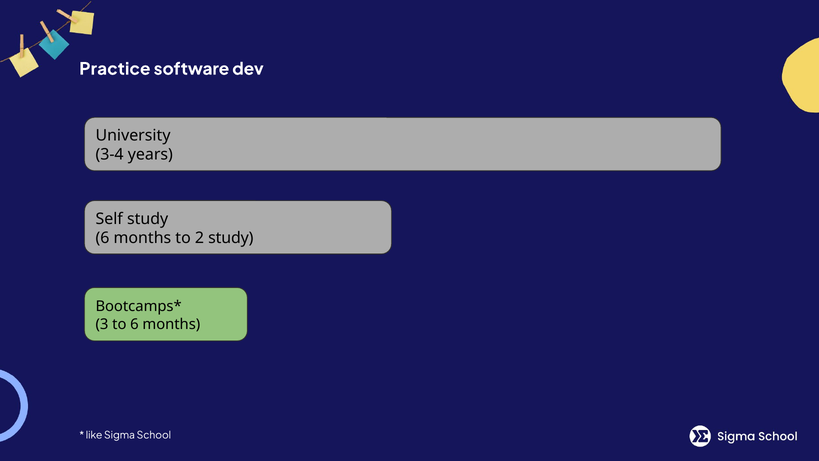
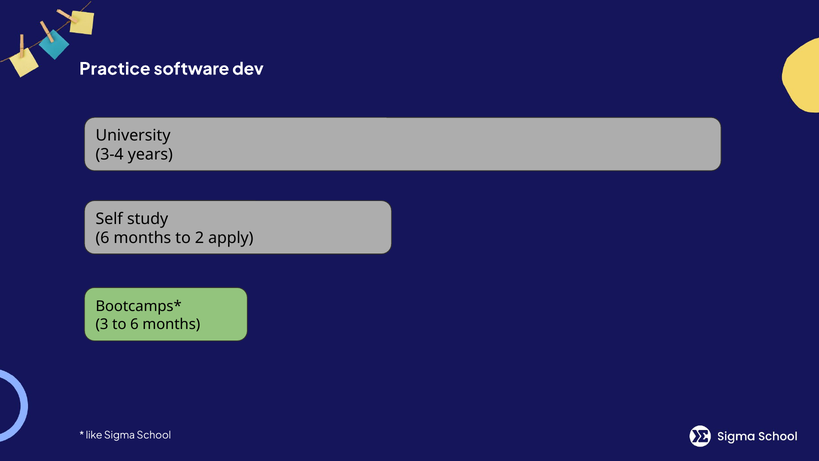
2 study: study -> apply (231, 238)
